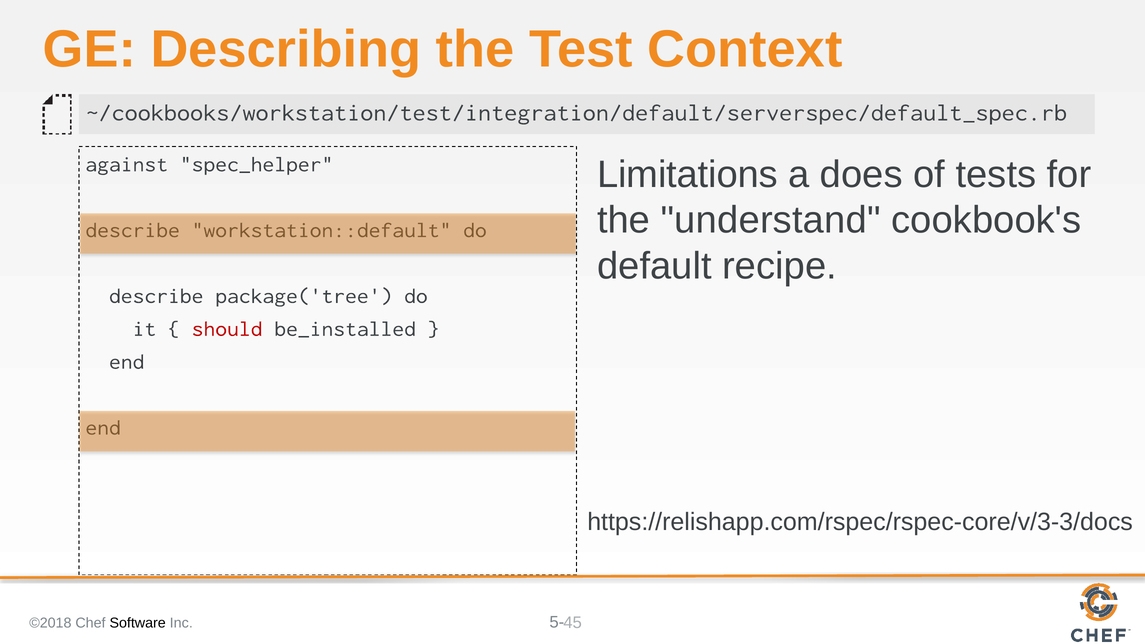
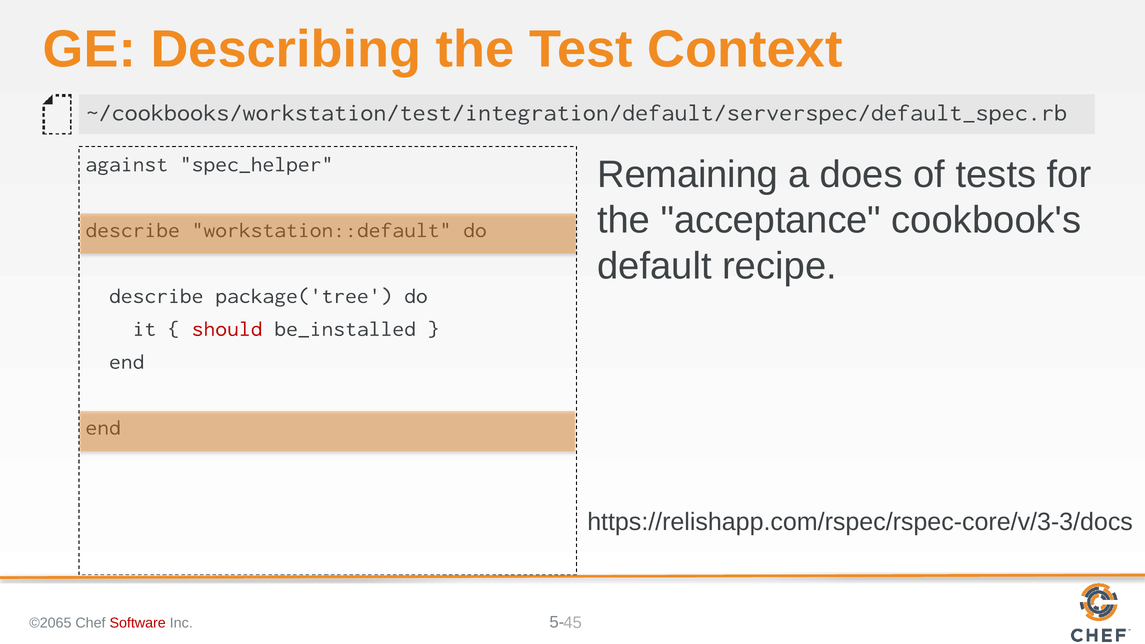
Limitations: Limitations -> Remaining (687, 174)
understand: understand -> acceptance (771, 220)
©2018: ©2018 -> ©2065 (50, 623)
Software colour: black -> red (138, 623)
